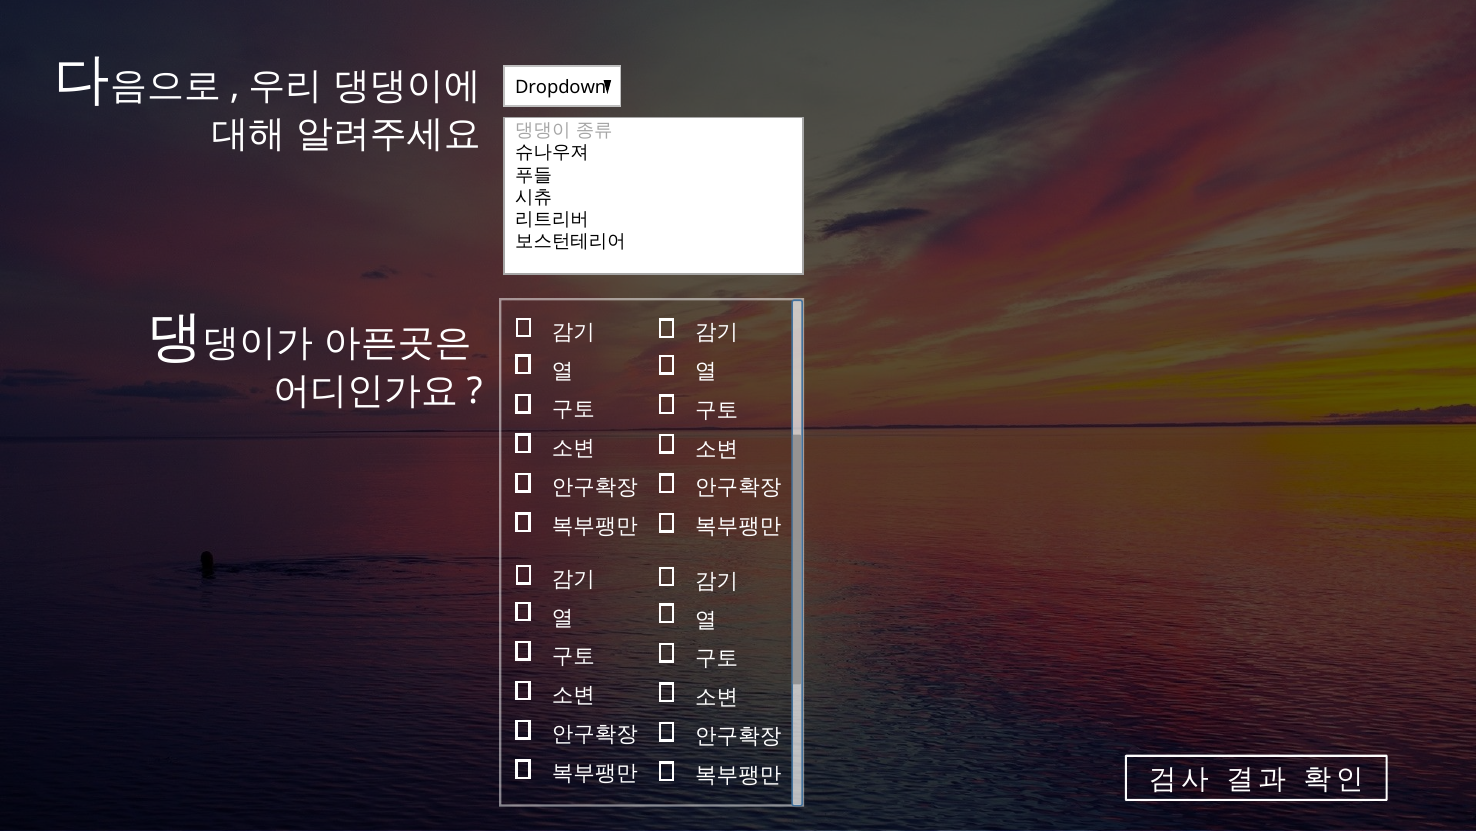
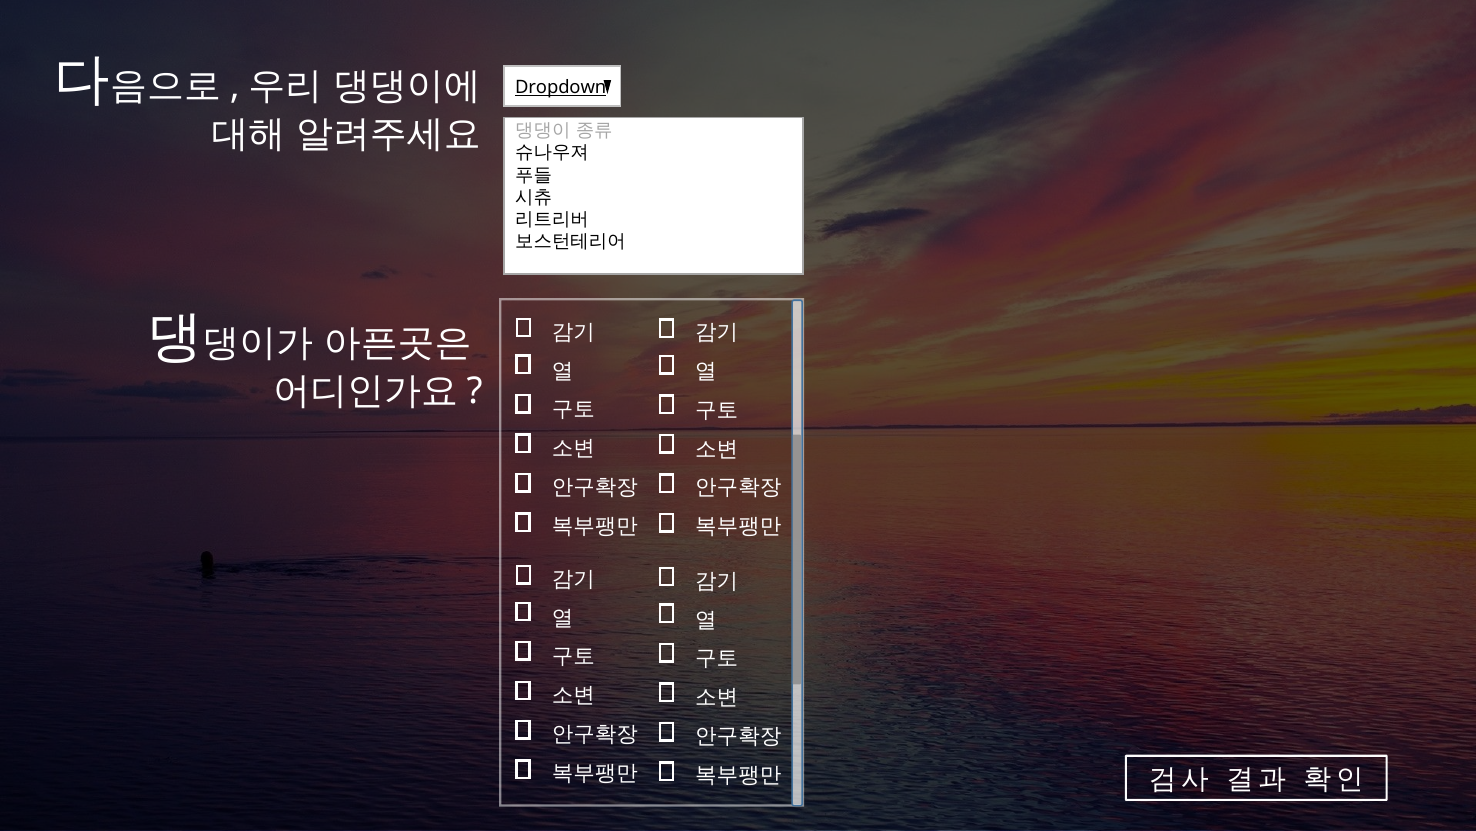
Dropdown underline: none -> present (561, 87)
